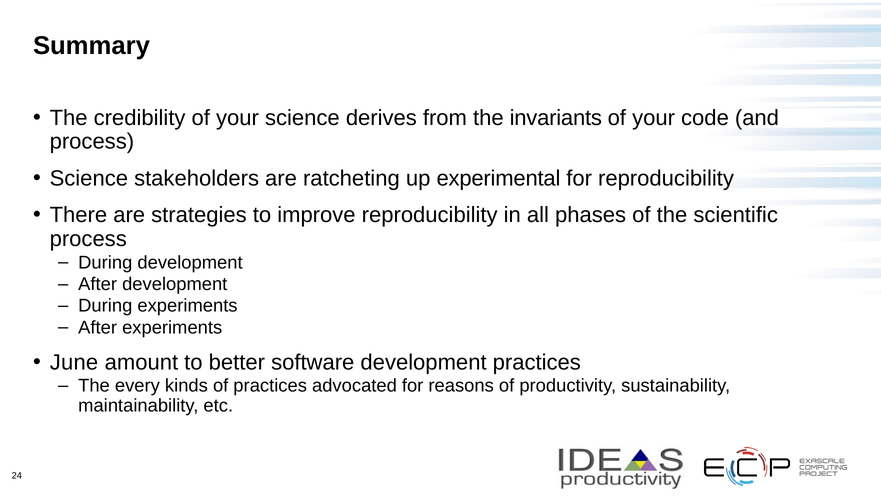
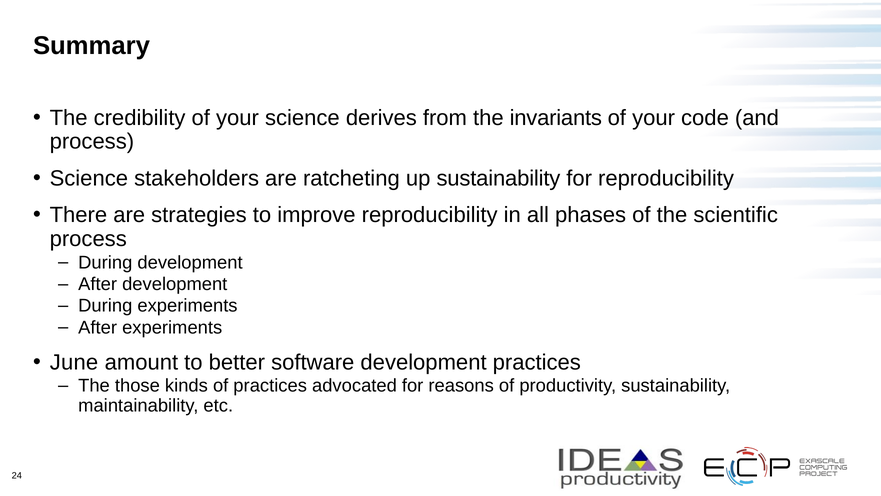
up experimental: experimental -> sustainability (498, 178)
every: every -> those (137, 386)
